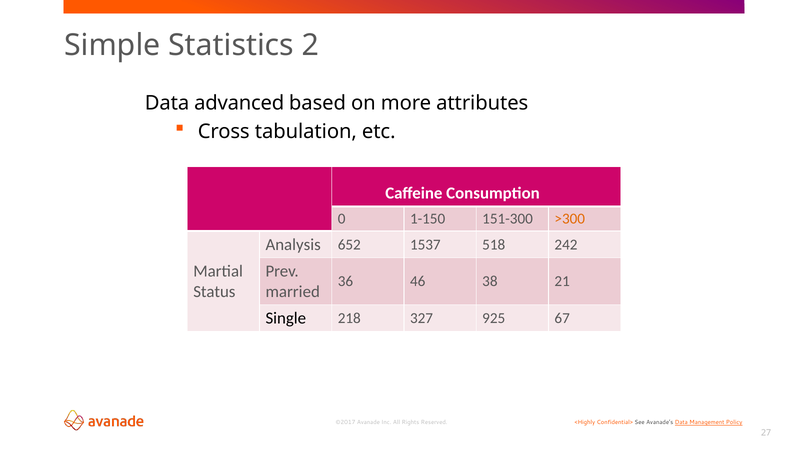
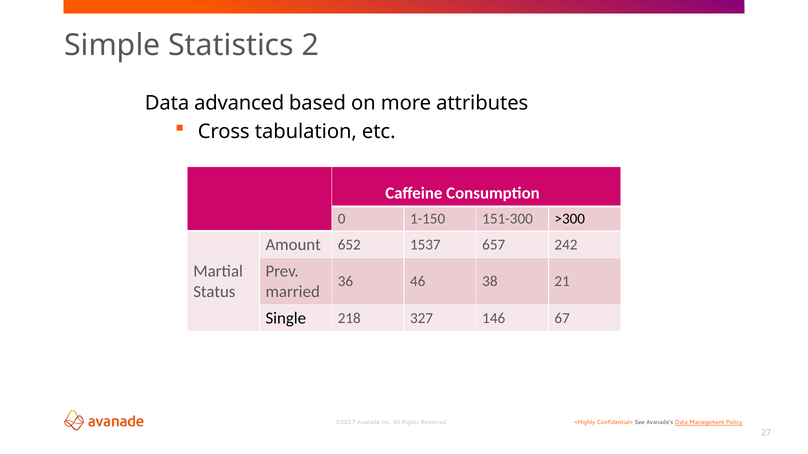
>300 colour: orange -> black (570, 219)
Analysis: Analysis -> Amount (293, 245)
518: 518 -> 657 (494, 245)
925: 925 -> 146 (494, 319)
